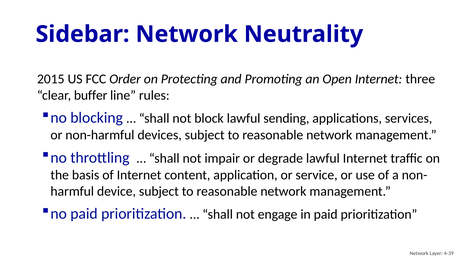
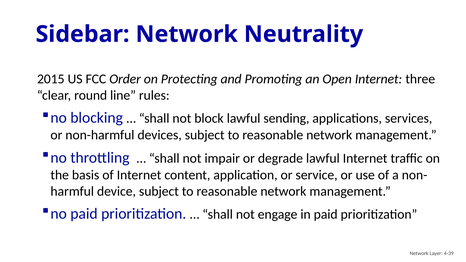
buffer: buffer -> round (91, 95)
